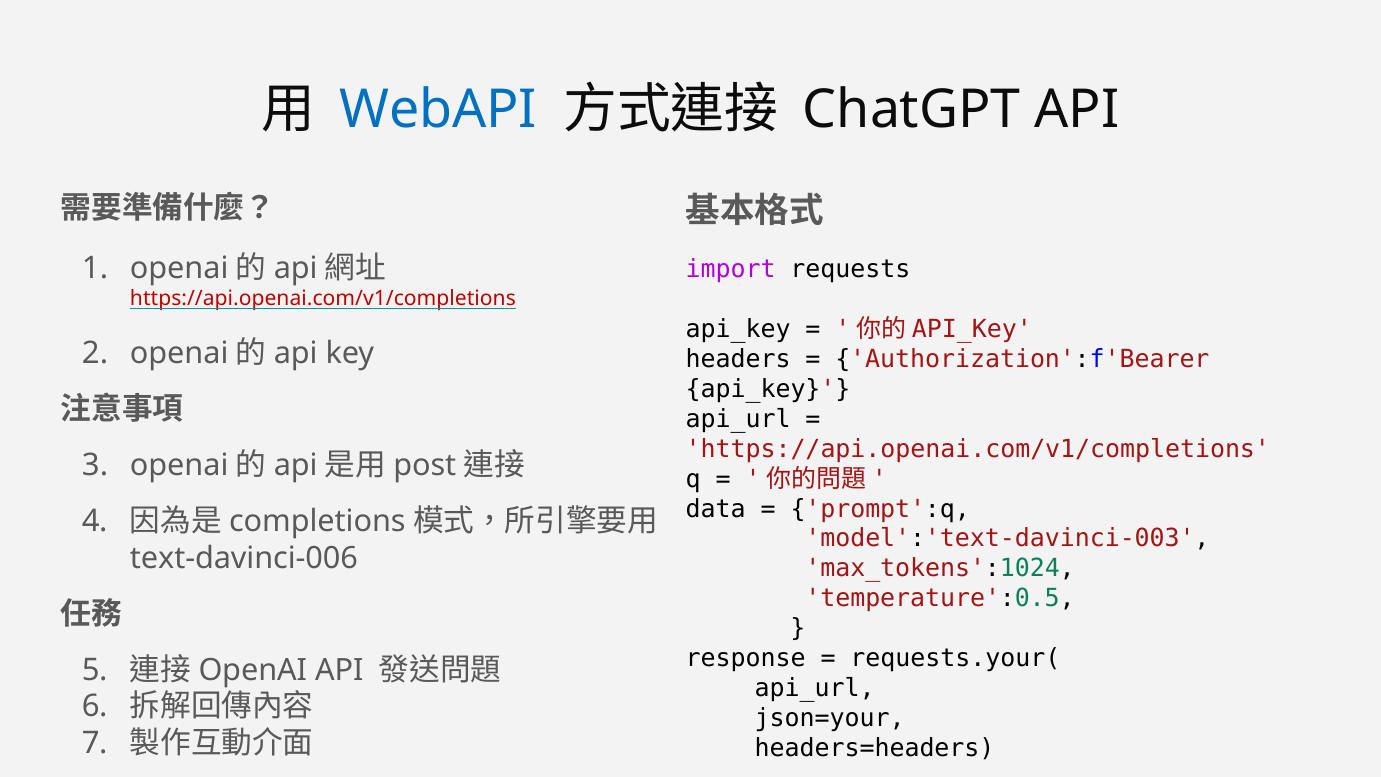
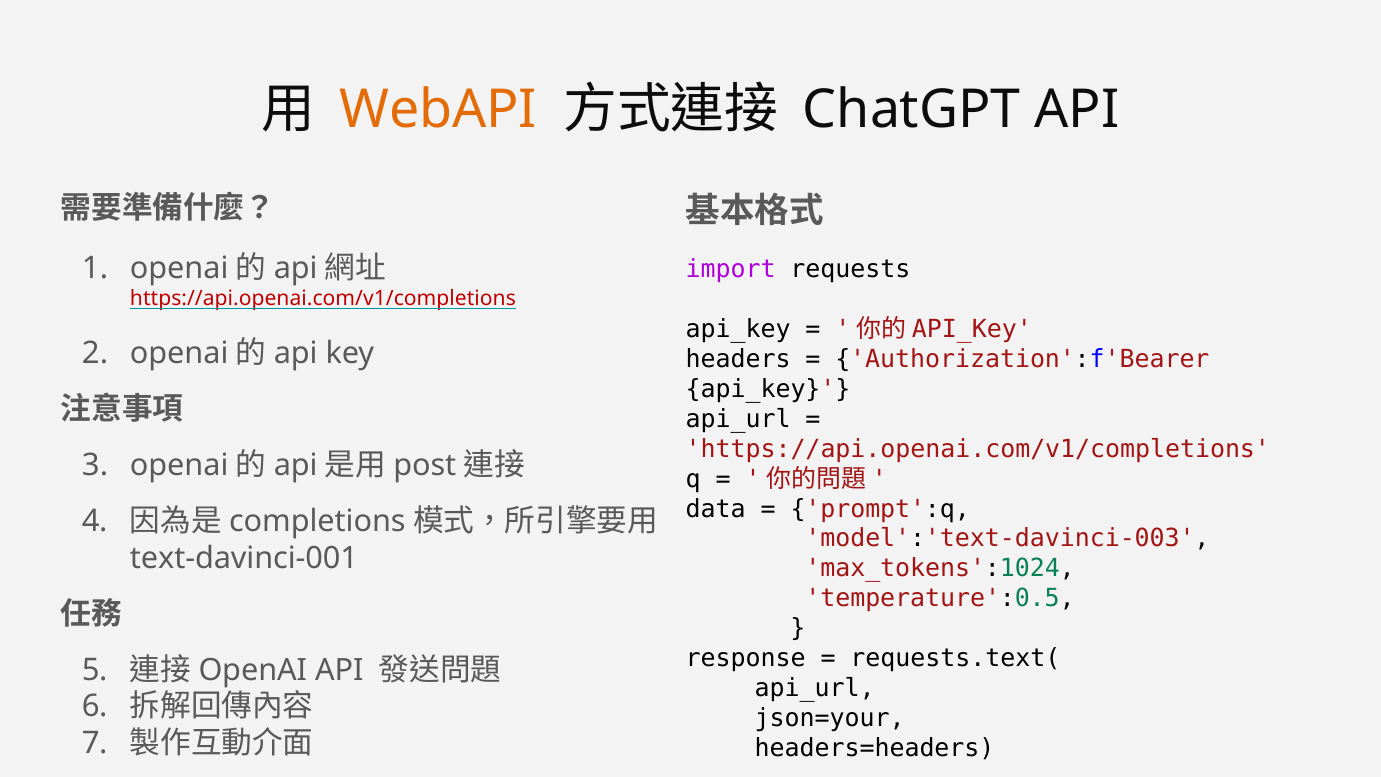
WebAPI colour: blue -> orange (439, 110)
text-davinci-006: text-davinci-006 -> text-davinci-001 (244, 558)
requests.your(: requests.your( -> requests.text( (955, 658)
